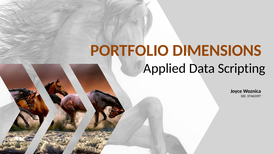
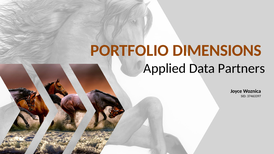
Scripting: Scripting -> Partners (242, 68)
